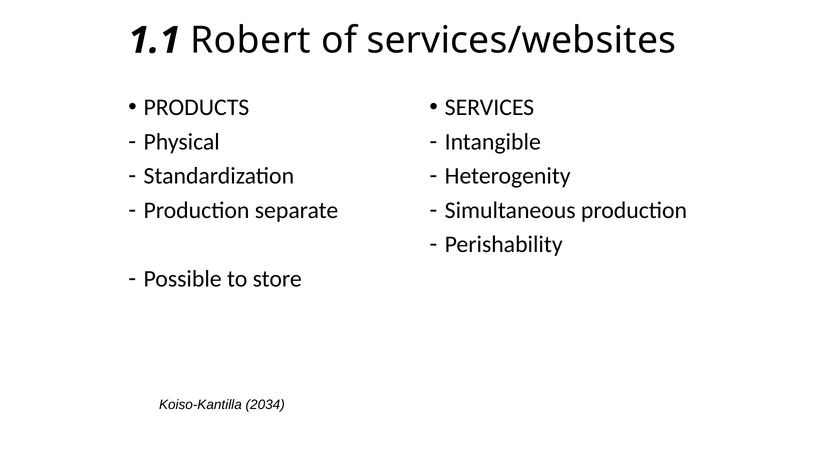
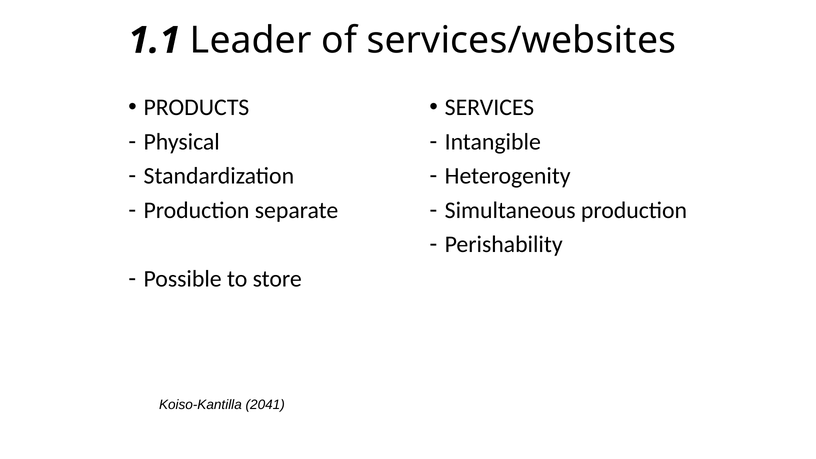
Robert: Robert -> Leader (251, 40)
2034: 2034 -> 2041 (265, 405)
